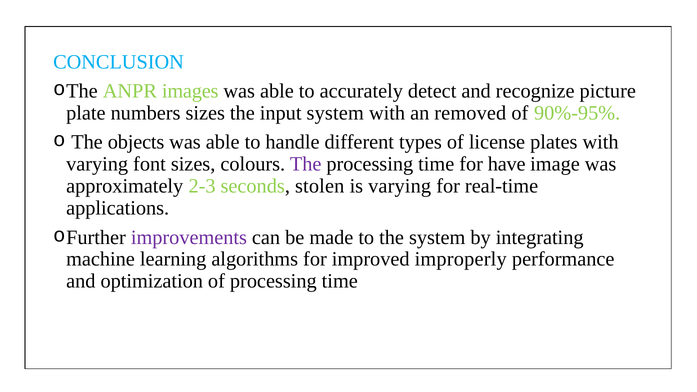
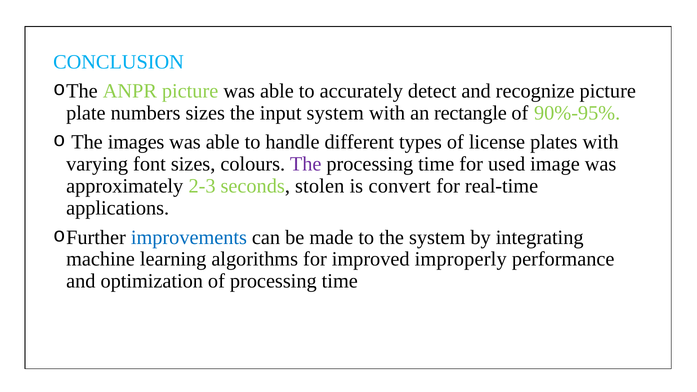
ANPR images: images -> picture (190, 91)
removed: removed -> rectangle (470, 113)
objects: objects -> images (136, 142)
have: have -> used (507, 164)
is varying: varying -> convert (400, 186)
improvements colour: purple -> blue (189, 237)
